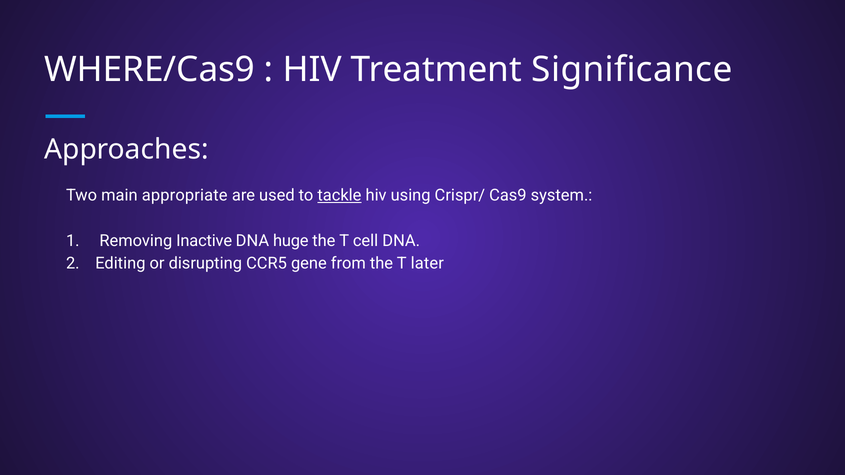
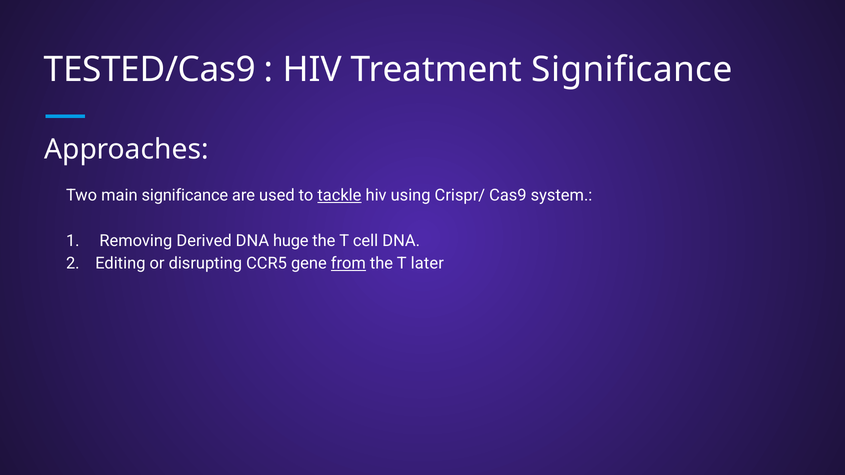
WHERE/Cas9: WHERE/Cas9 -> TESTED/Cas9 (150, 70)
main appropriate: appropriate -> significance (185, 195)
Inactive: Inactive -> Derived (204, 241)
from underline: none -> present (348, 263)
